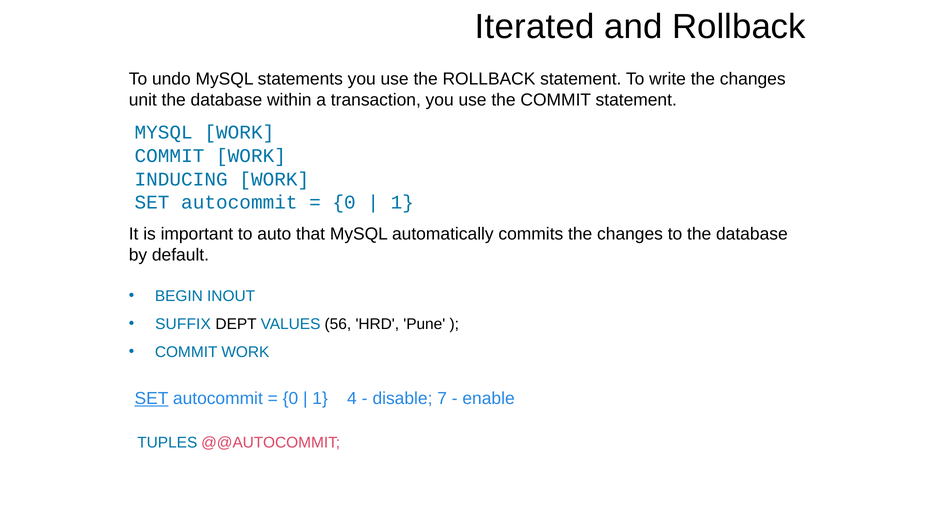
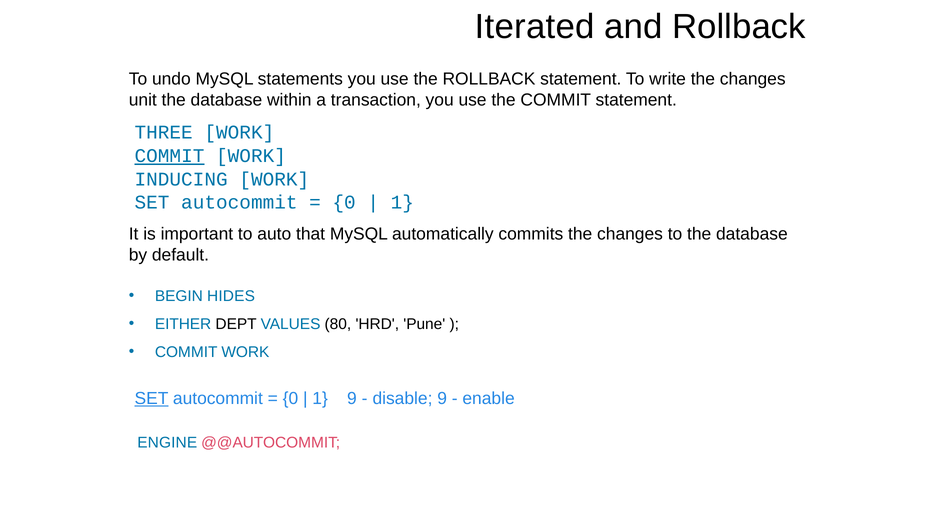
MYSQL: MYSQL -> THREE (164, 133)
COMMIT underline: none -> present (169, 156)
INOUT: INOUT -> HIDES (231, 296)
SUFFIX: SUFFIX -> EITHER (183, 324)
56: 56 -> 80 (338, 324)
1 4: 4 -> 9 (352, 398)
disable 7: 7 -> 9 (442, 398)
TUPLES: TUPLES -> ENGINE (167, 442)
